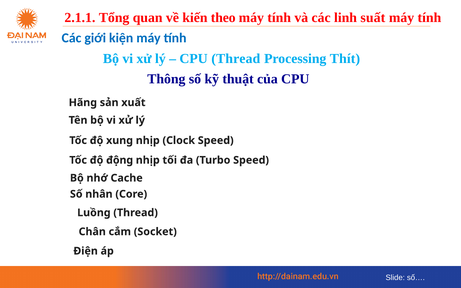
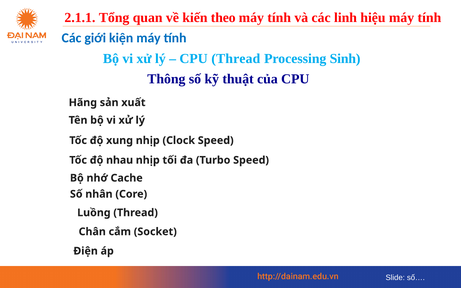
suất: suất -> hiệu (373, 18)
Thít: Thít -> Sinh (345, 59)
động: động -> nhau (120, 160)
